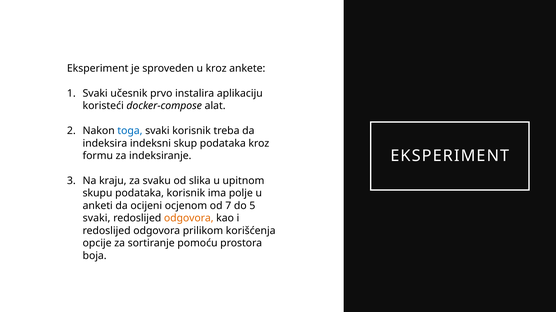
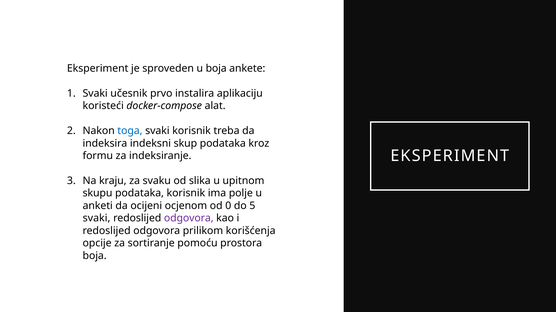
u kroz: kroz -> boja (216, 69)
7: 7 -> 0 (228, 206)
odgovora colour: orange -> purple (189, 219)
